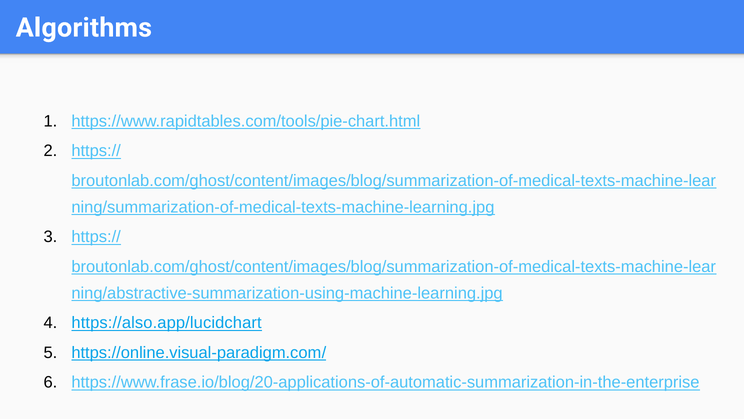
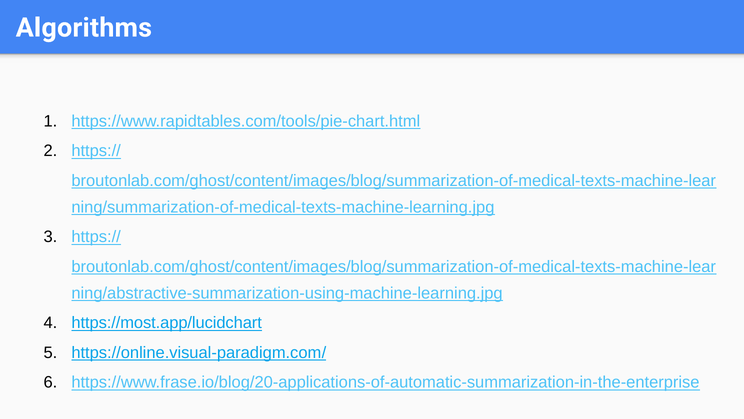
https://also.app/lucidchart: https://also.app/lucidchart -> https://most.app/lucidchart (167, 323)
